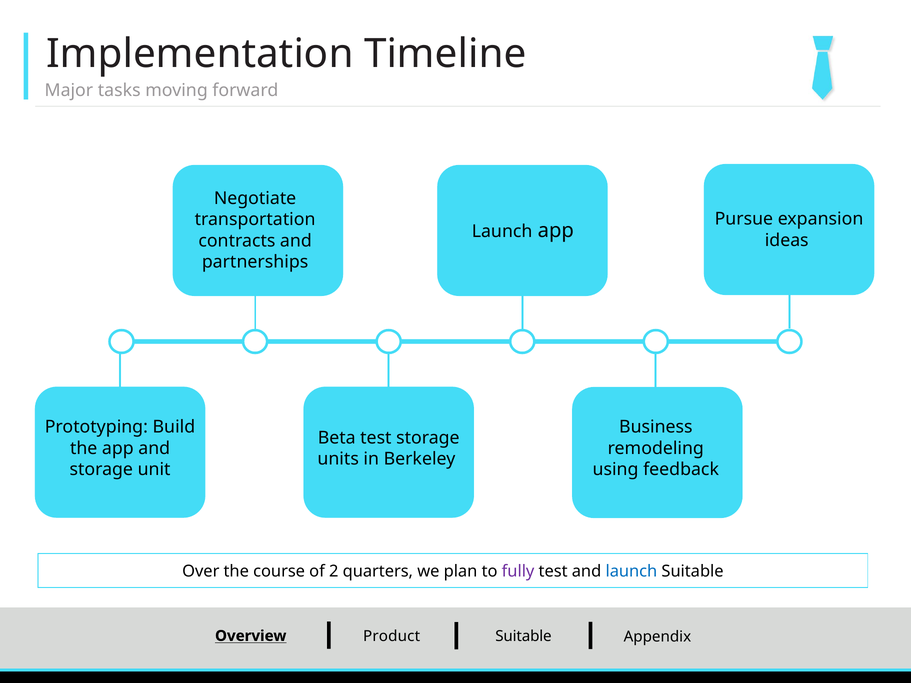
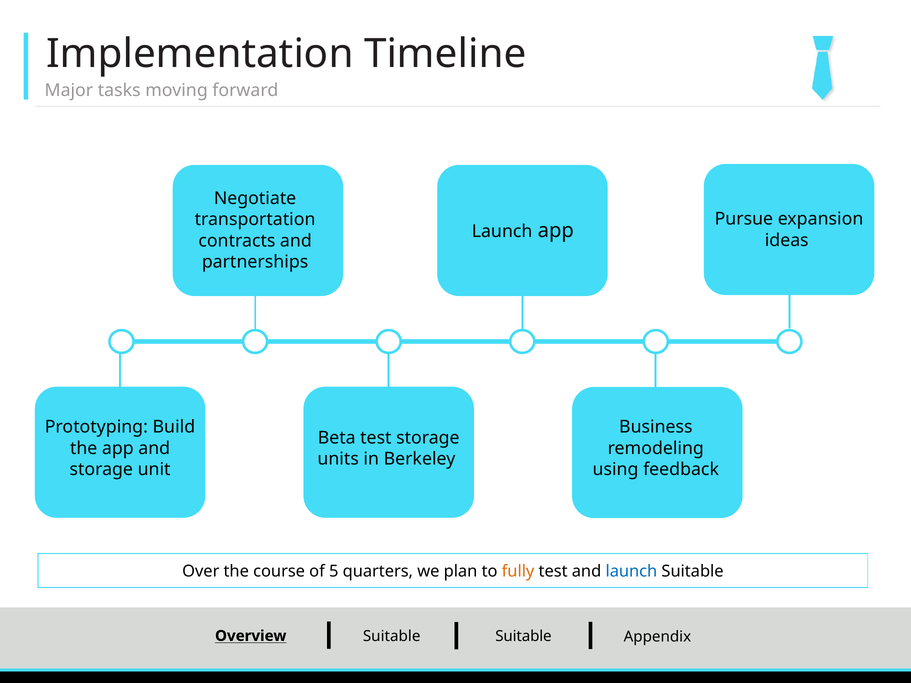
2: 2 -> 5 (334, 572)
fully colour: purple -> orange (518, 572)
Overview Product: Product -> Suitable (392, 636)
